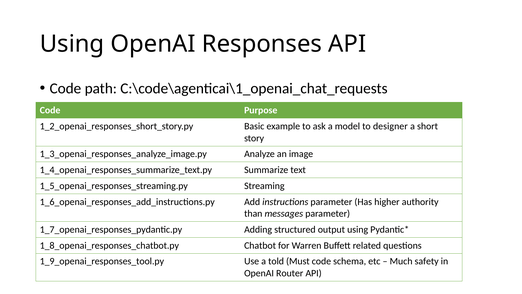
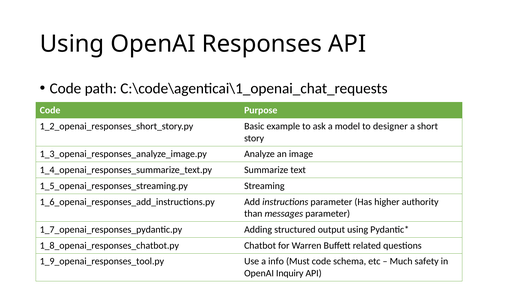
told: told -> info (276, 261)
Router: Router -> Inquiry (290, 273)
